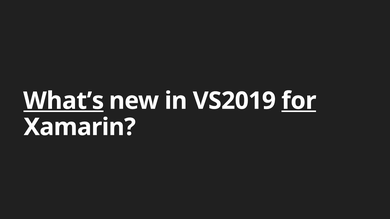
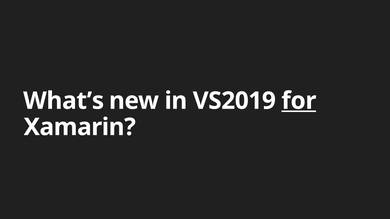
What’s underline: present -> none (64, 101)
